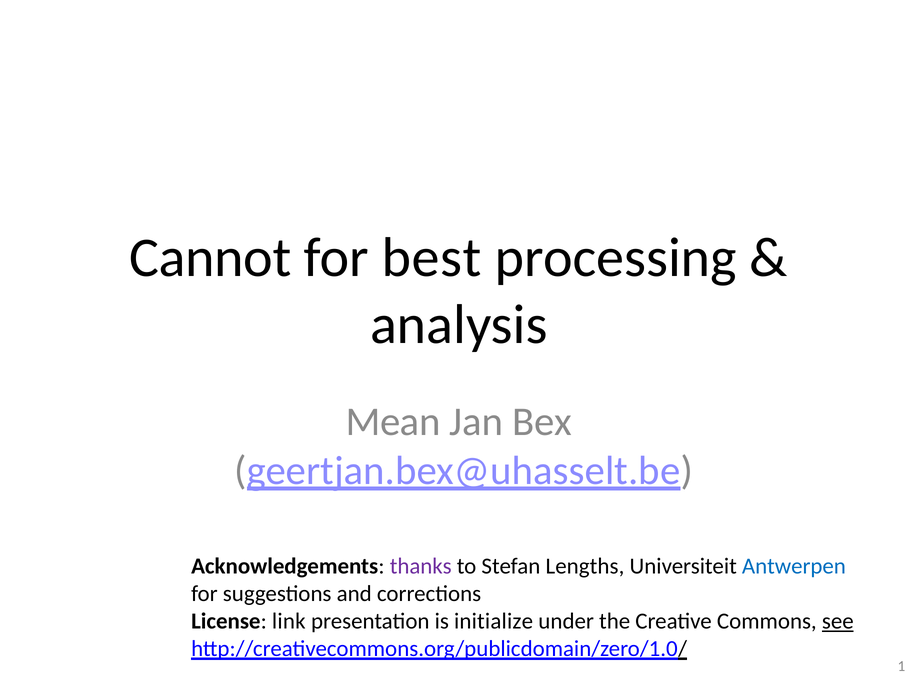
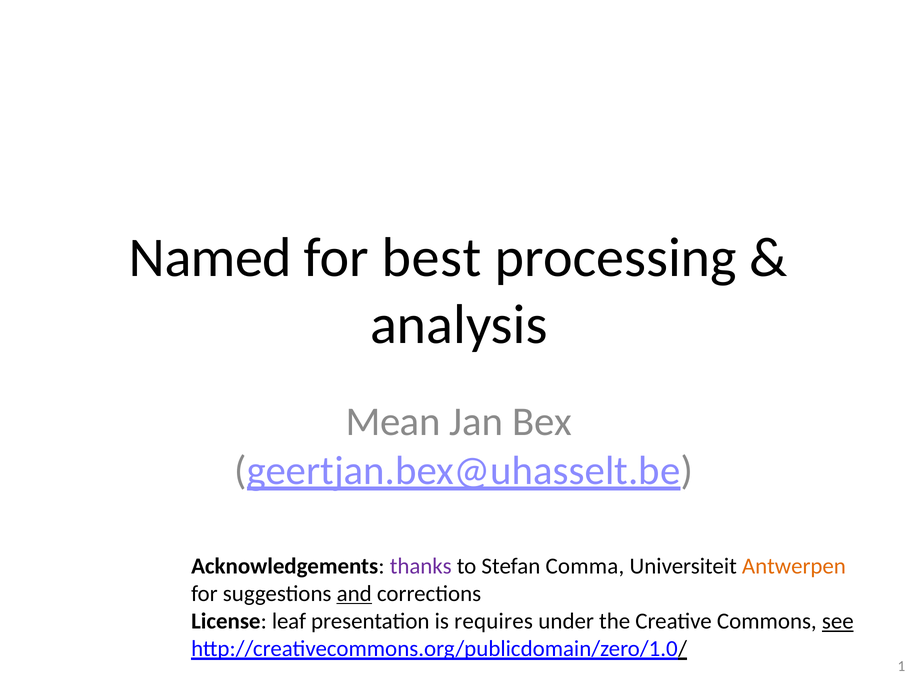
Cannot: Cannot -> Named (210, 258)
Lengths: Lengths -> Comma (585, 567)
Antwerpen colour: blue -> orange (794, 567)
and underline: none -> present (354, 594)
link: link -> leaf (289, 622)
initialize: initialize -> requires (494, 622)
